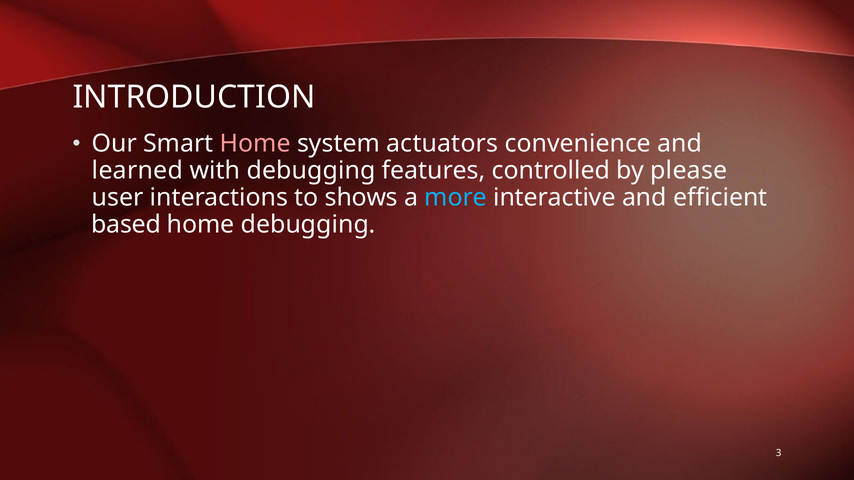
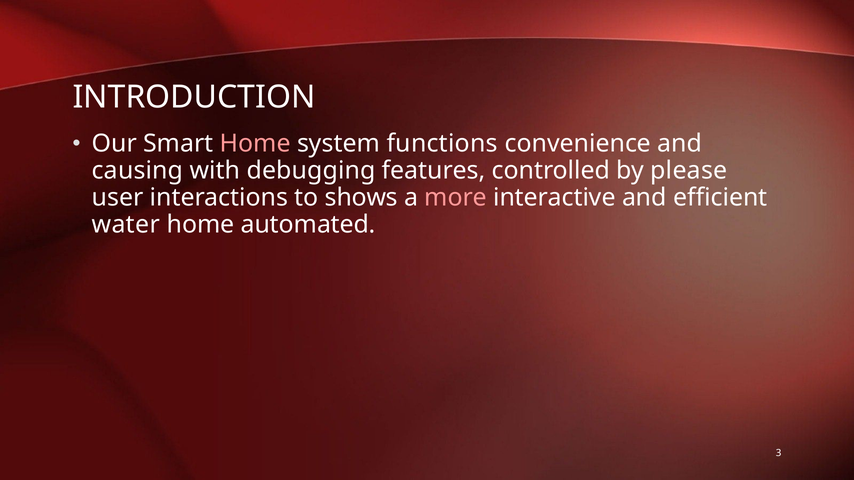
actuators: actuators -> functions (442, 144)
learned: learned -> causing (138, 171)
more colour: light blue -> pink (456, 198)
based: based -> water (126, 225)
home debugging: debugging -> automated (308, 225)
